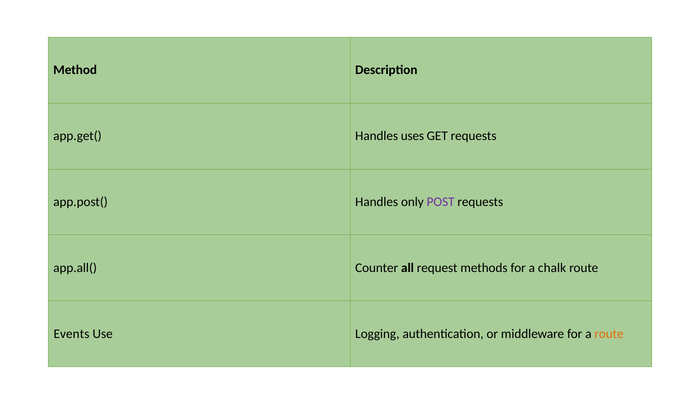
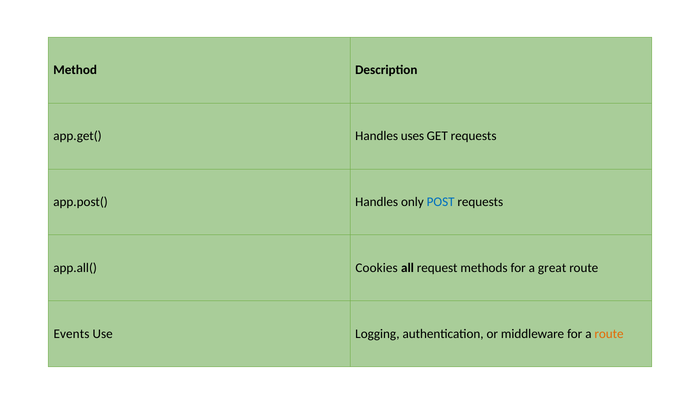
POST colour: purple -> blue (441, 202)
Counter: Counter -> Cookies (377, 268)
chalk: chalk -> great (552, 268)
